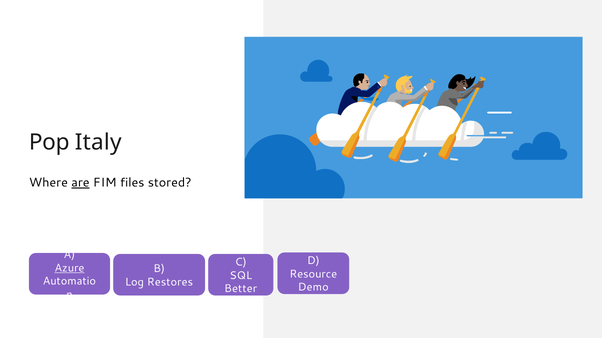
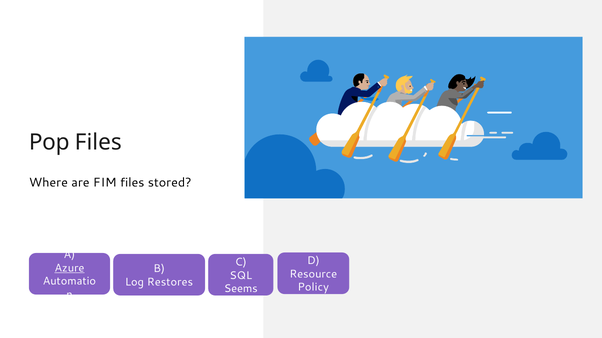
Pop Italy: Italy -> Files (98, 143)
are underline: present -> none (80, 183)
Demo: Demo -> Policy (313, 288)
Better: Better -> Seems (241, 289)
